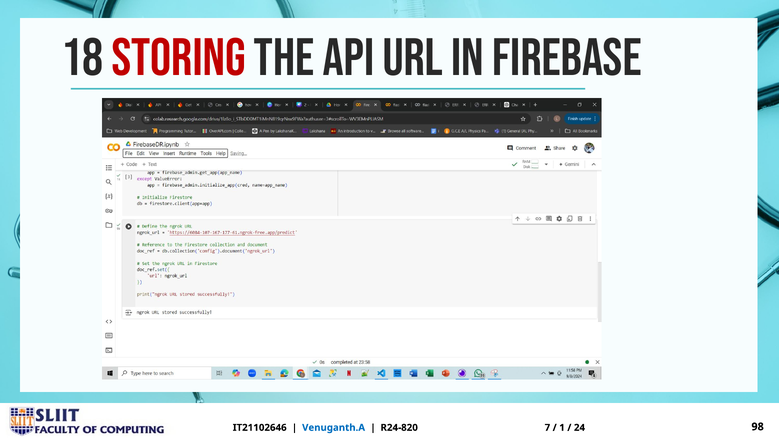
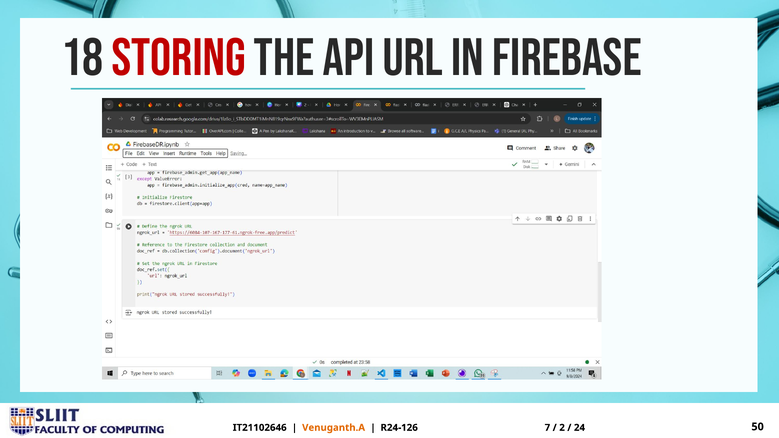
Venuganth.A colour: blue -> orange (334, 428)
R24-820: R24-820 -> R24-126 (399, 428)
1: 1 -> 2 (562, 428)
98: 98 -> 50 (758, 427)
